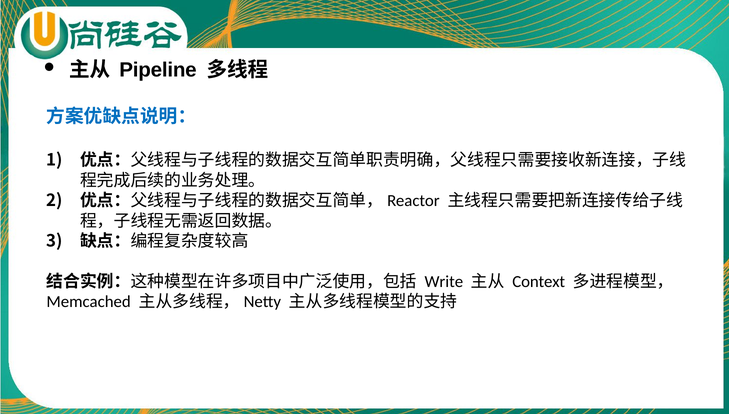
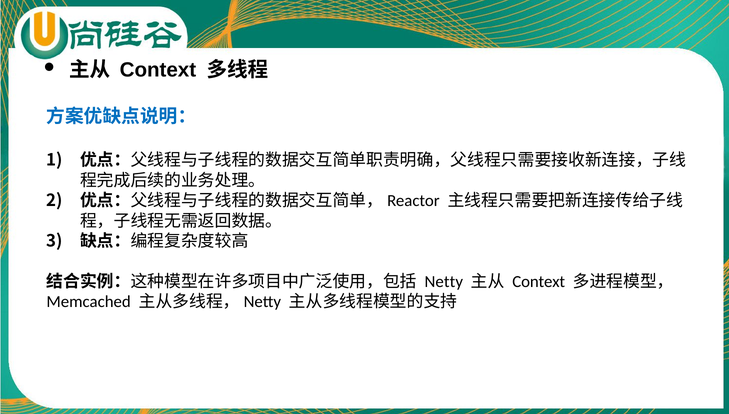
Pipeline: Pipeline -> Context (158, 70)
Write: Write -> Netty (444, 281)
